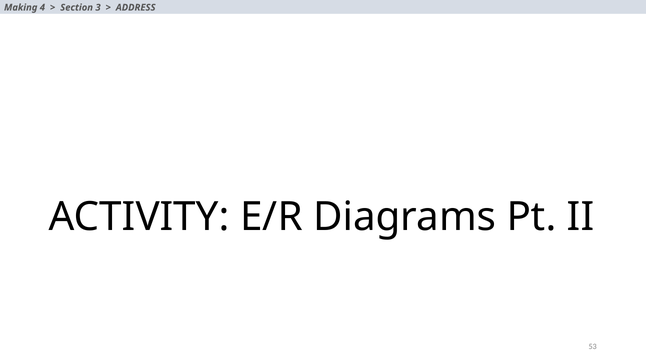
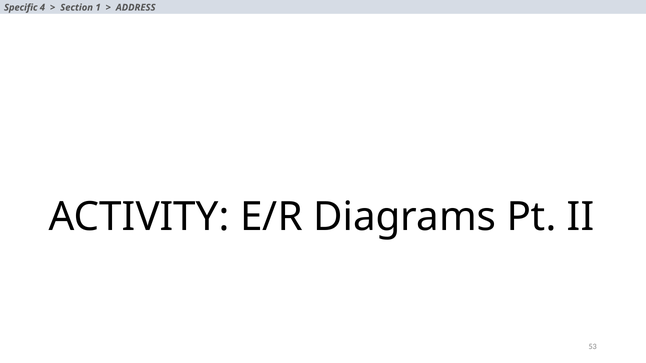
Making: Making -> Specific (21, 7)
3: 3 -> 1 (98, 7)
